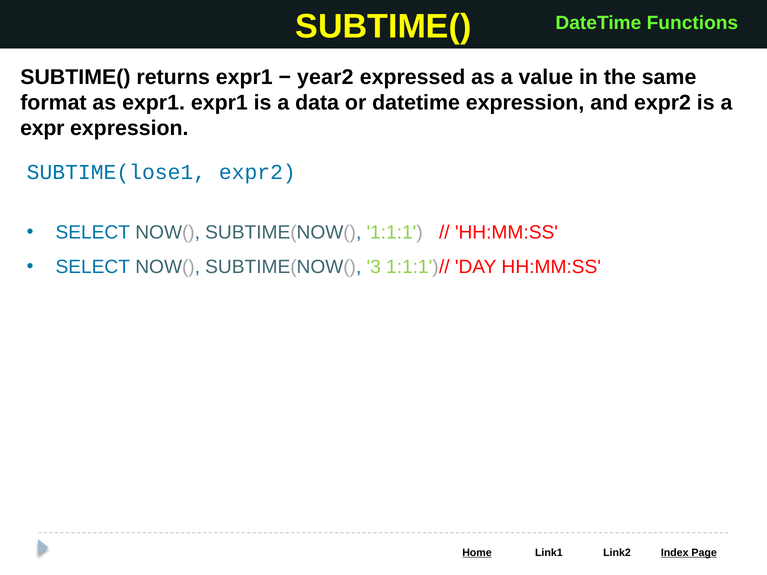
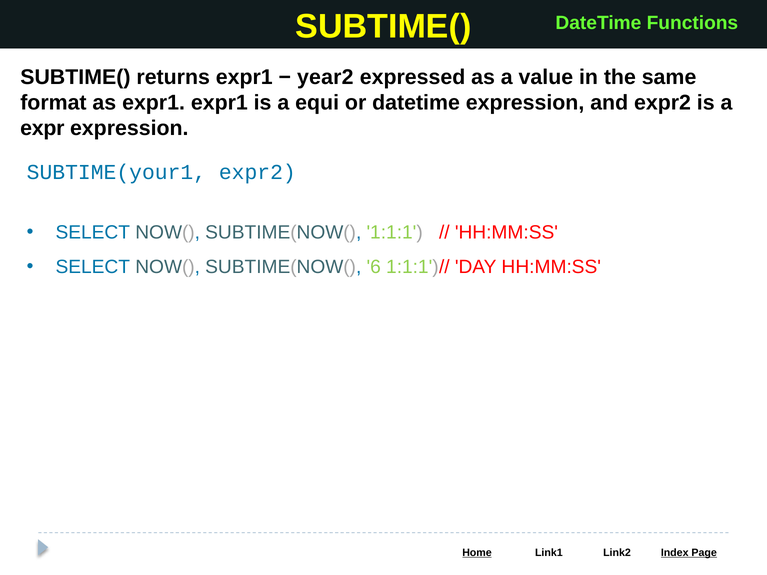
data: data -> equi (317, 103)
SUBTIME(lose1: SUBTIME(lose1 -> SUBTIME(your1 (116, 172)
3: 3 -> 6 (374, 267)
